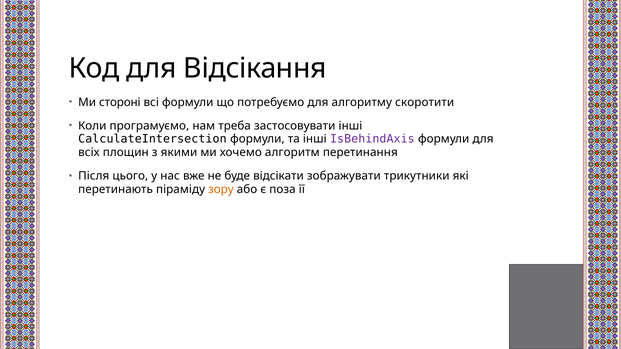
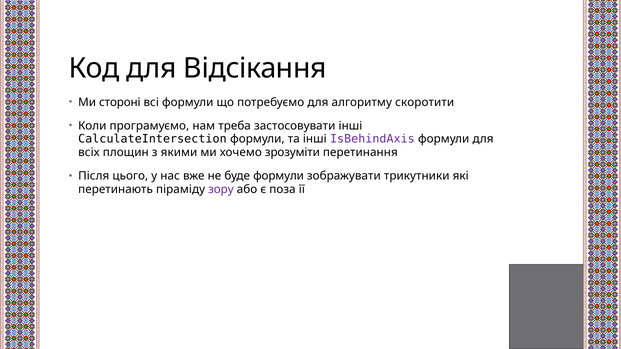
алгоритм: алгоритм -> зрозуміти (292, 152)
буде відсікати: відсікати -> формули (279, 176)
зору colour: orange -> purple (221, 189)
